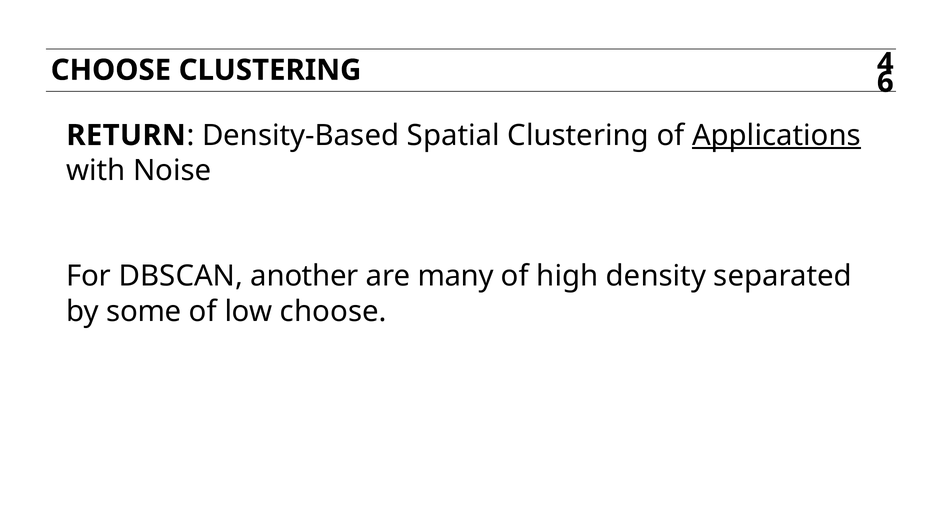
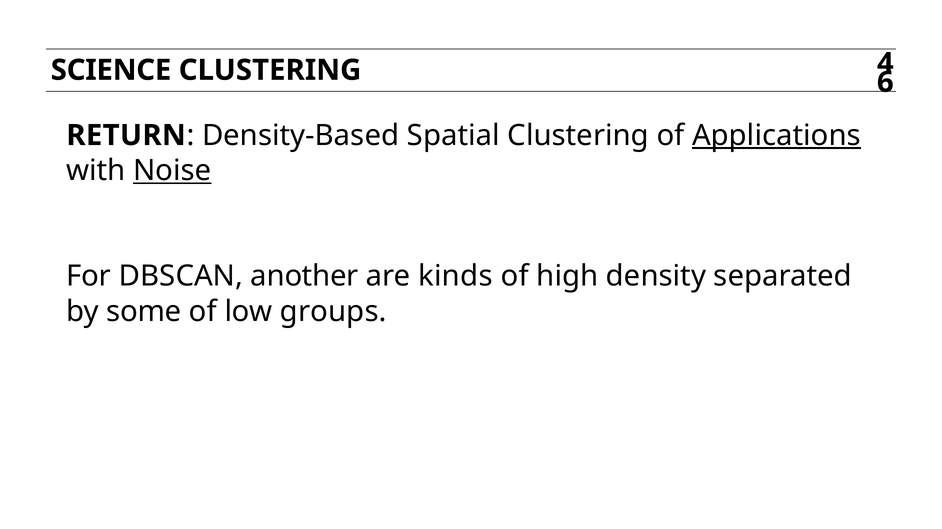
CHOOSE: CHOOSE -> SCIENCE (111, 70)
Noise underline: none -> present (172, 171)
many: many -> kinds (455, 276)
low choose: choose -> groups (333, 312)
